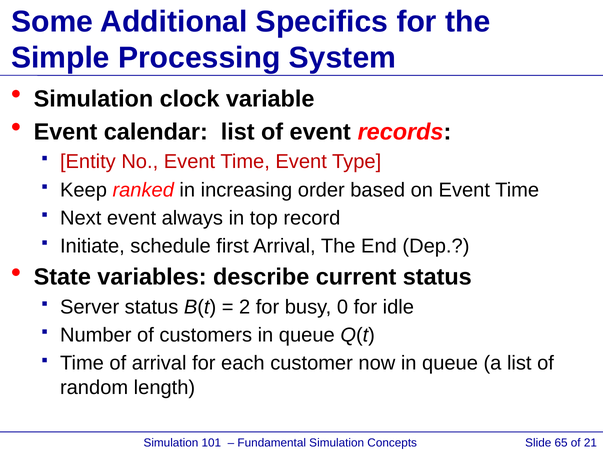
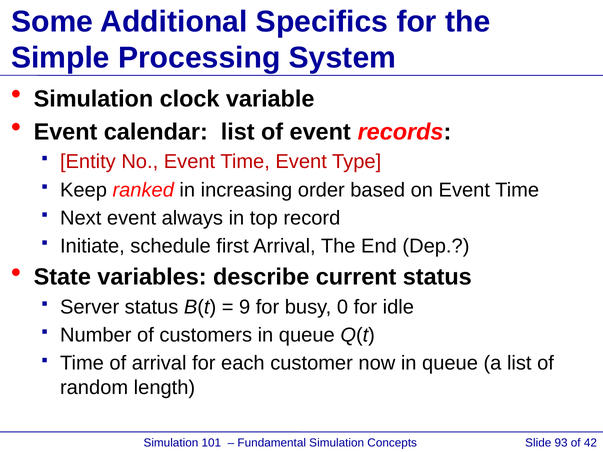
2: 2 -> 9 (245, 307)
65: 65 -> 93 (561, 443)
21: 21 -> 42 (590, 443)
